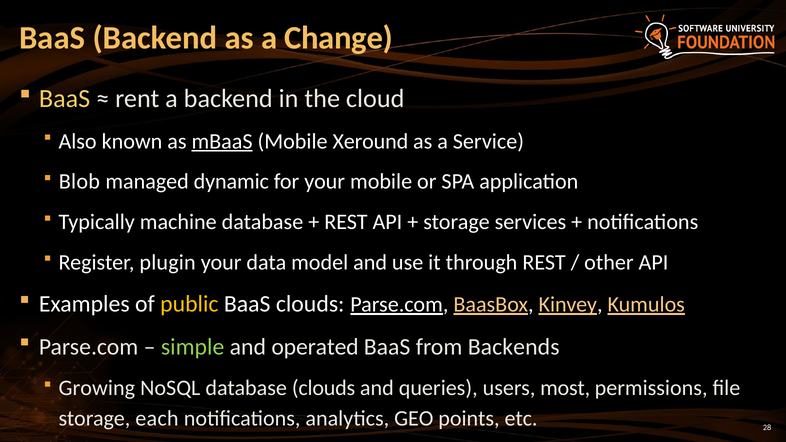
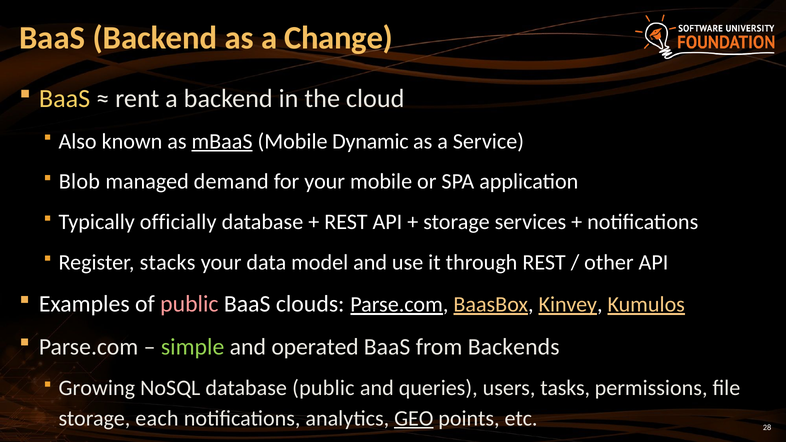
Xeround: Xeround -> Dynamic (370, 141)
dynamic: dynamic -> demand (231, 182)
machine: machine -> officially (178, 222)
plugin: plugin -> stacks (168, 262)
public colour: yellow -> pink (189, 304)
database clouds: clouds -> public (323, 388)
most: most -> tasks (565, 388)
GEO underline: none -> present (414, 419)
